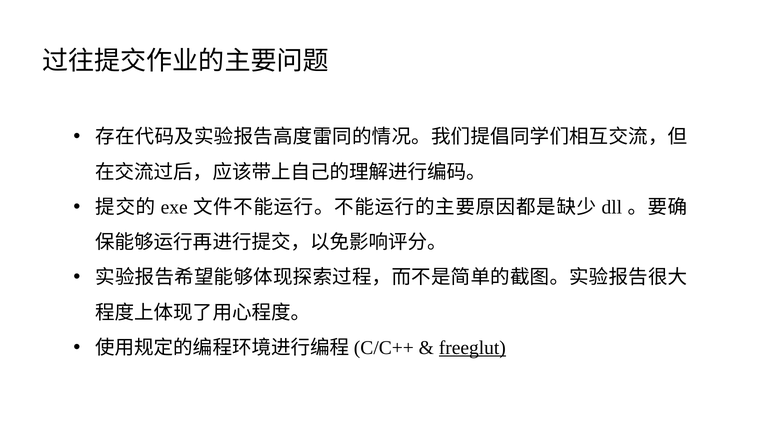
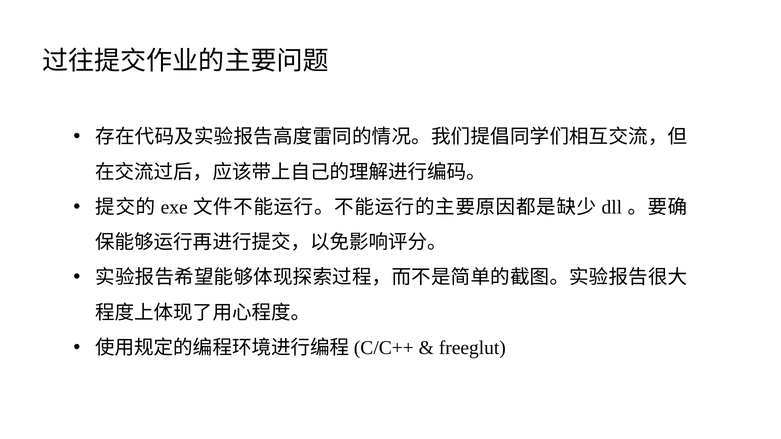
freeglut underline: present -> none (472, 348)
